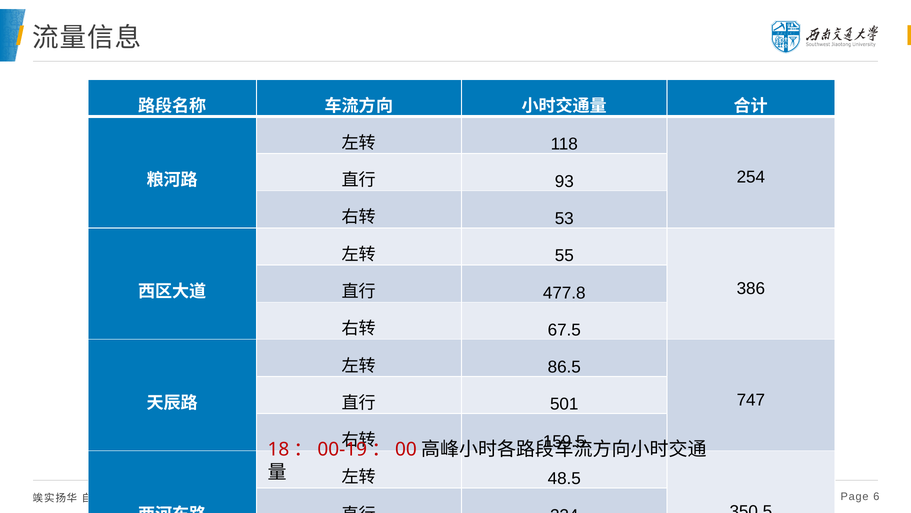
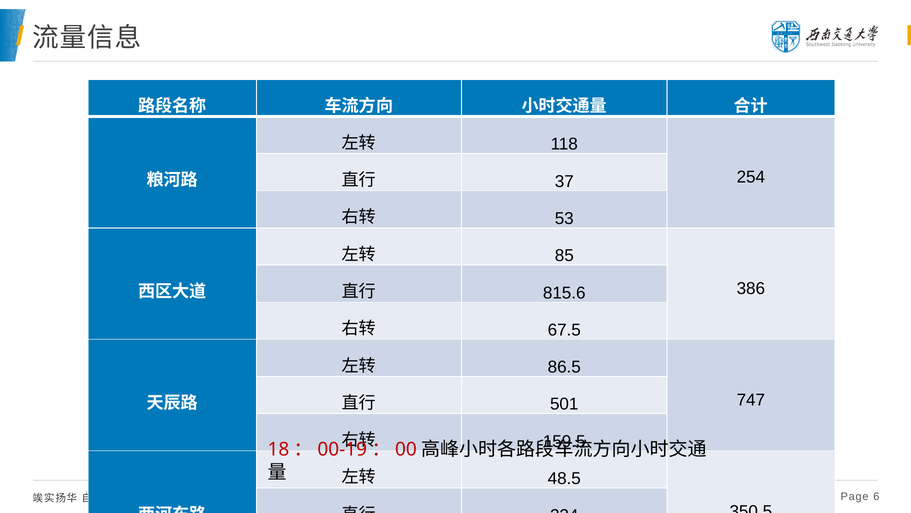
93: 93 -> 37 (564, 181)
55: 55 -> 85 (564, 255)
477.8: 477.8 -> 815.6 (564, 293)
